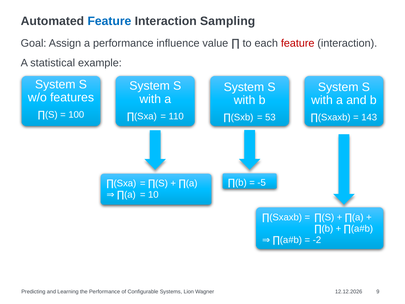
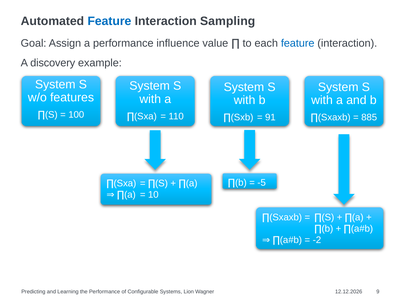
feature colour: red -> blue (298, 43)
statistical: statistical -> discovery (53, 63)
143: 143 -> 885 (369, 117)
53: 53 -> 91 (270, 117)
